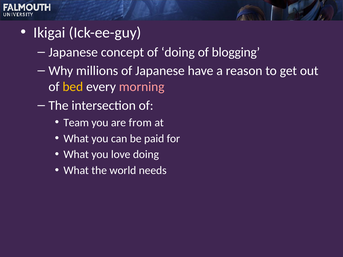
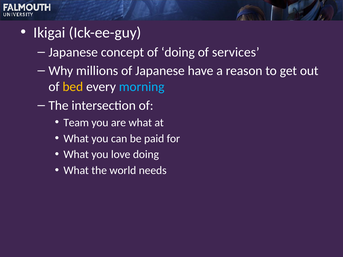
blogging: blogging -> services (236, 52)
morning colour: pink -> light blue (142, 87)
are from: from -> what (140, 123)
